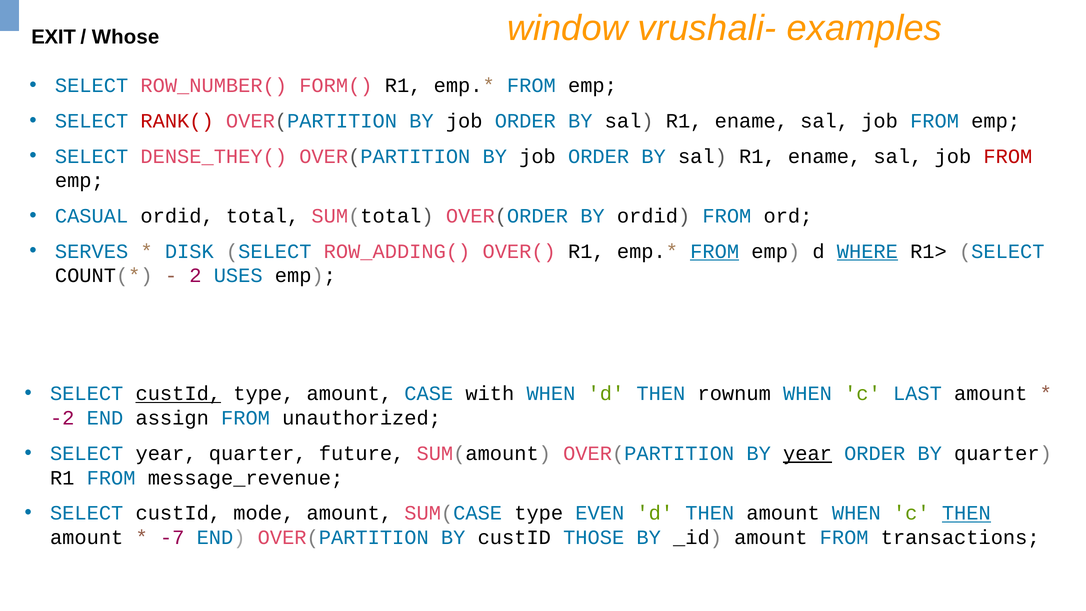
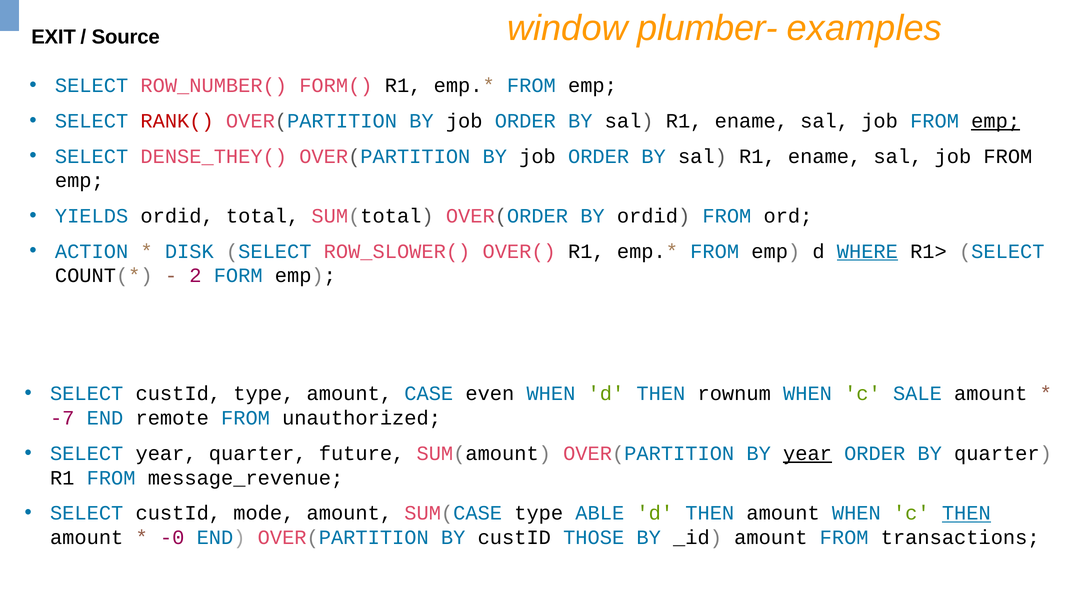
vrushali-: vrushali- -> plumber- (707, 28)
Whose: Whose -> Source (126, 37)
emp underline: none -> present (996, 121)
FROM colour: red -> black (1008, 156)
CASUAL: CASUAL -> YIELDS (92, 216)
SERVES: SERVES -> ACTION (92, 251)
ROW_ADDING(: ROW_ADDING( -> ROW_SLOWER( (397, 251)
FROM underline: present -> none (715, 251)
USES: USES -> FORM (238, 276)
custId underline: present -> none (178, 394)
with: with -> even (490, 394)
LAST: LAST -> SALE (917, 394)
-2: -2 -> -7 (62, 418)
assign: assign -> remote (172, 418)
EVEN: EVEN -> ABLE (600, 513)
-7: -7 -> -0 (172, 537)
